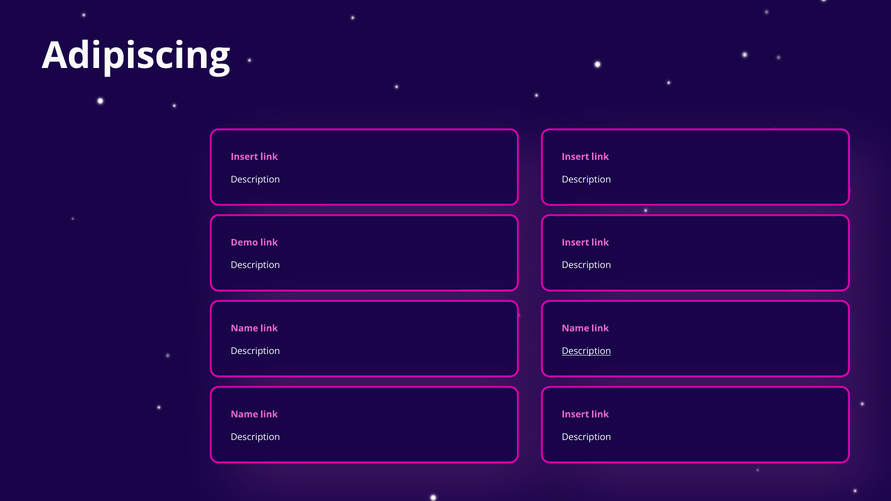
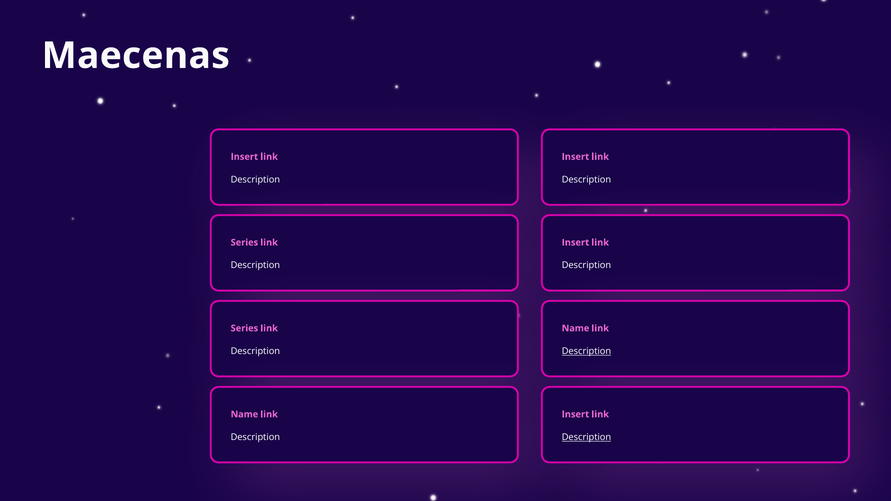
Adipiscing: Adipiscing -> Maecenas (136, 56)
Demo: Demo -> Series (244, 243)
Name: Name -> Series (244, 328)
Description underline: none -> present (586, 437)
